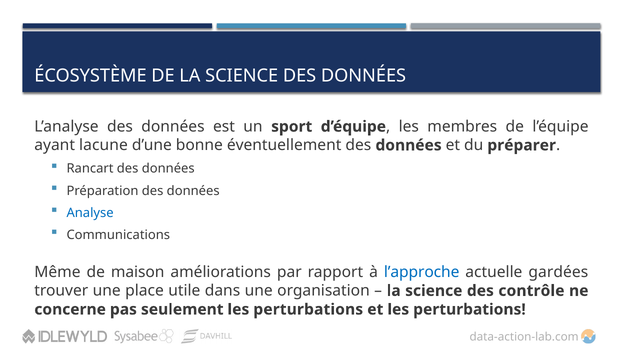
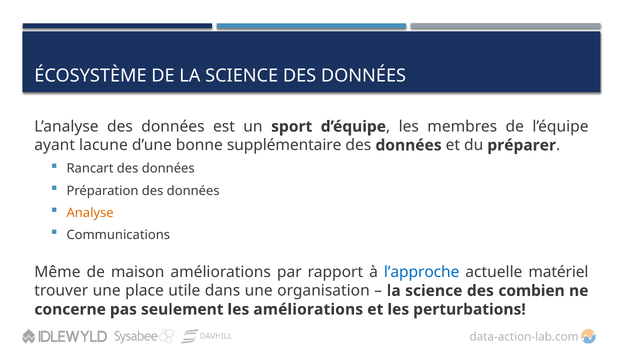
éventuellement: éventuellement -> supplémentaire (284, 145)
Analyse colour: blue -> orange (90, 213)
gardées: gardées -> matériel (558, 272)
contrôle: contrôle -> combien (532, 291)
seulement les perturbations: perturbations -> améliorations (308, 310)
